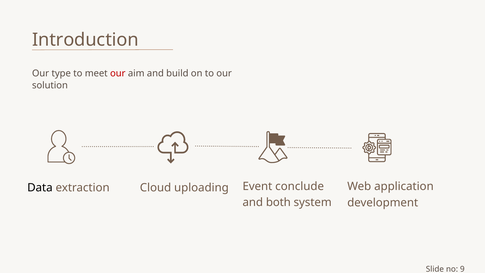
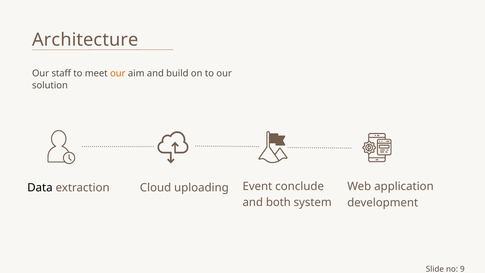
Introduction: Introduction -> Architecture (85, 40)
type: type -> staff (61, 73)
our colour: red -> orange (118, 73)
